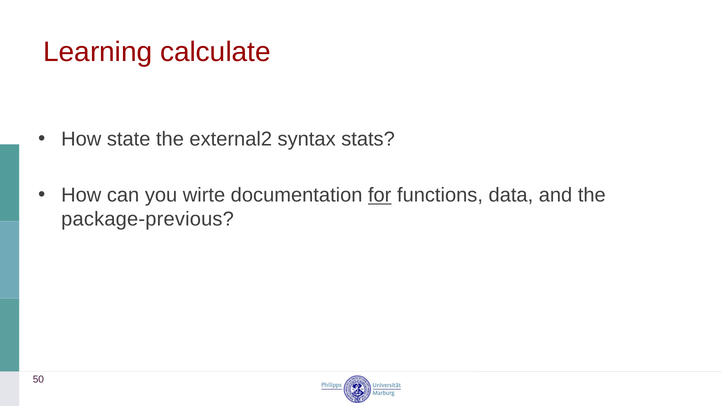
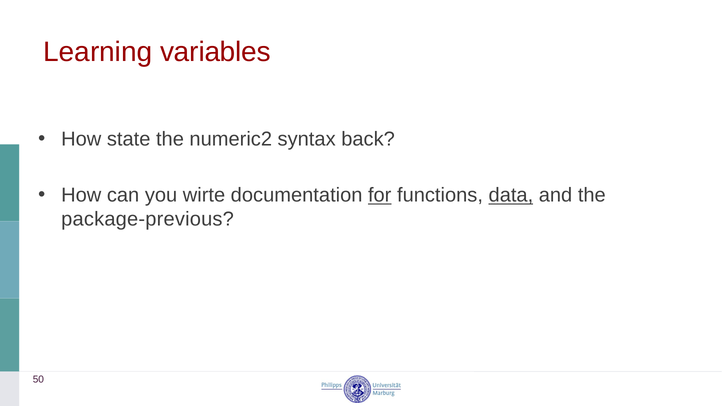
calculate: calculate -> variables (215, 52)
external2: external2 -> numeric2 (231, 139)
stats: stats -> back (368, 139)
data underline: none -> present (511, 195)
